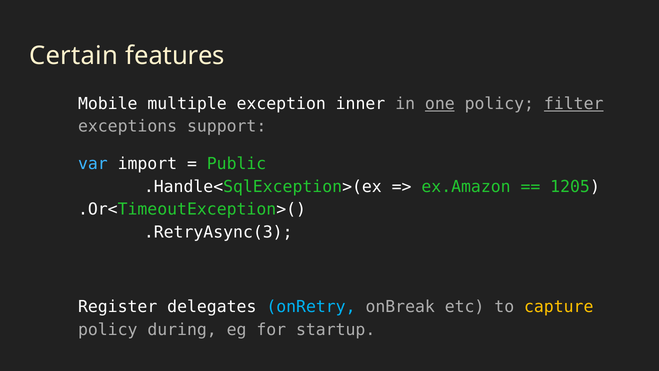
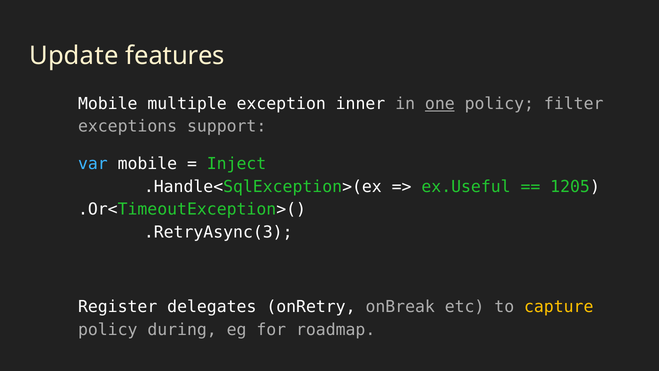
Certain: Certain -> Update (74, 56)
filter underline: present -> none (574, 104)
var import: import -> mobile (147, 164)
Public: Public -> Inject (237, 164)
ex.Amazon: ex.Amazon -> ex.Useful (466, 186)
onRetry colour: light blue -> white (311, 307)
startup: startup -> roadmap (336, 329)
